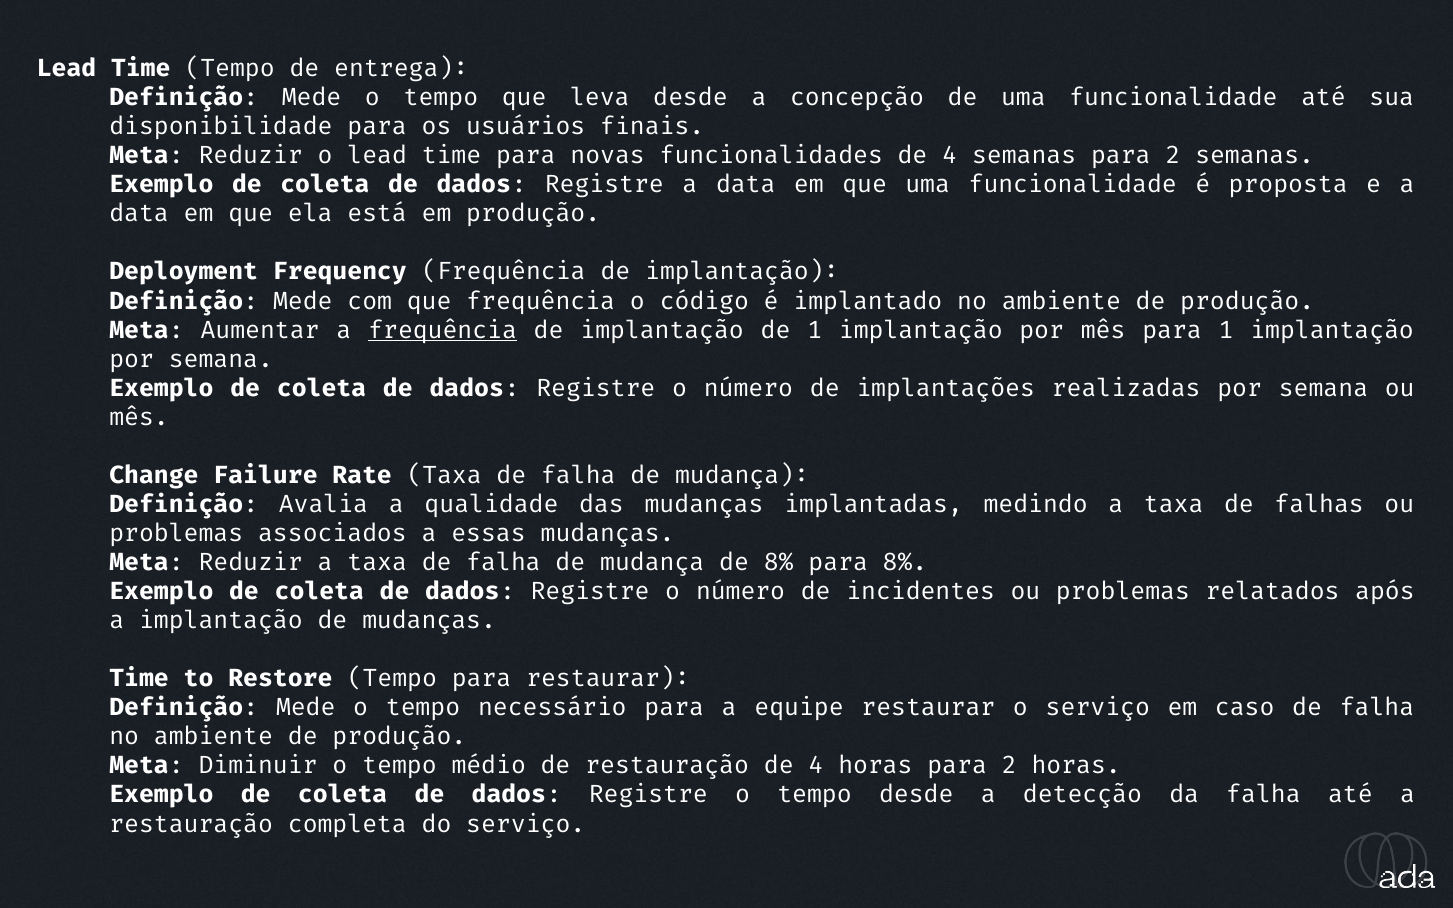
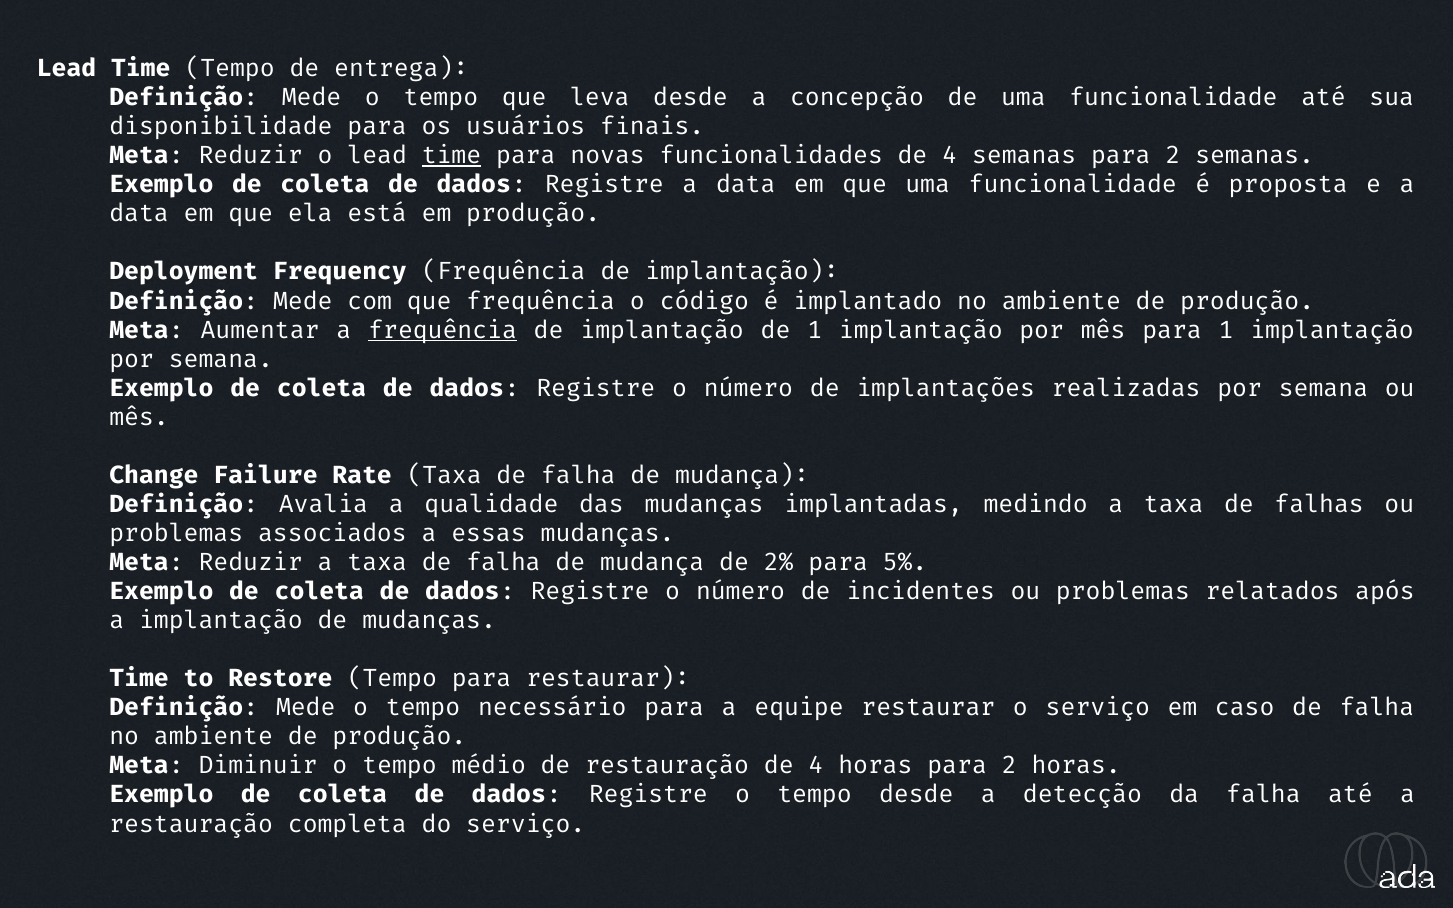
time underline: none -> present (452, 156)
de 8%: 8% -> 2% (779, 563)
para 8%: 8% -> 5% (905, 563)
